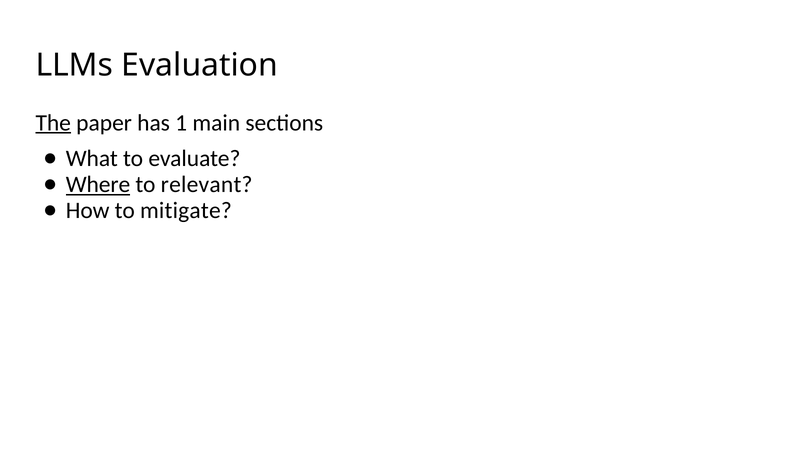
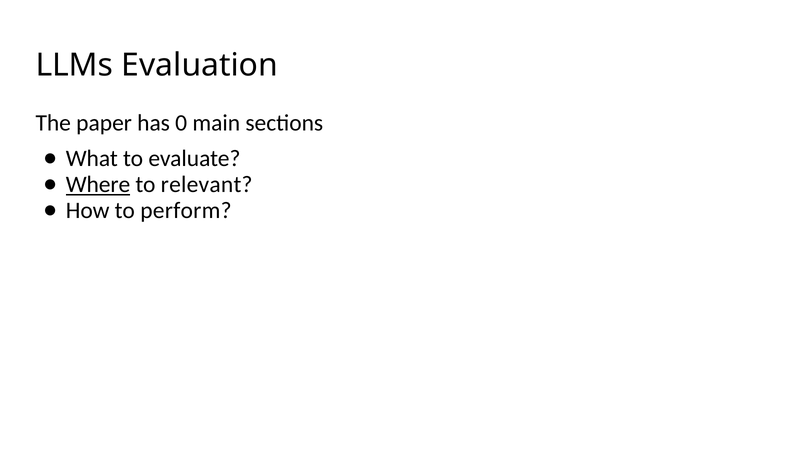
The underline: present -> none (53, 123)
1: 1 -> 0 (181, 123)
mitigate: mitigate -> perform (186, 210)
